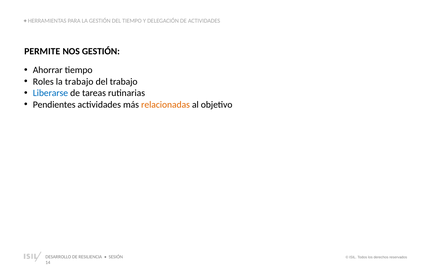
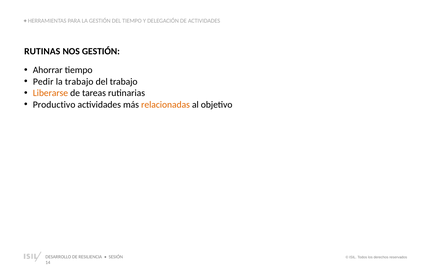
PERMITE: PERMITE -> RUTINAS (42, 51)
Roles: Roles -> Pedir (43, 82)
Liberarse colour: blue -> orange (50, 93)
Pendientes: Pendientes -> Productivo (54, 104)
